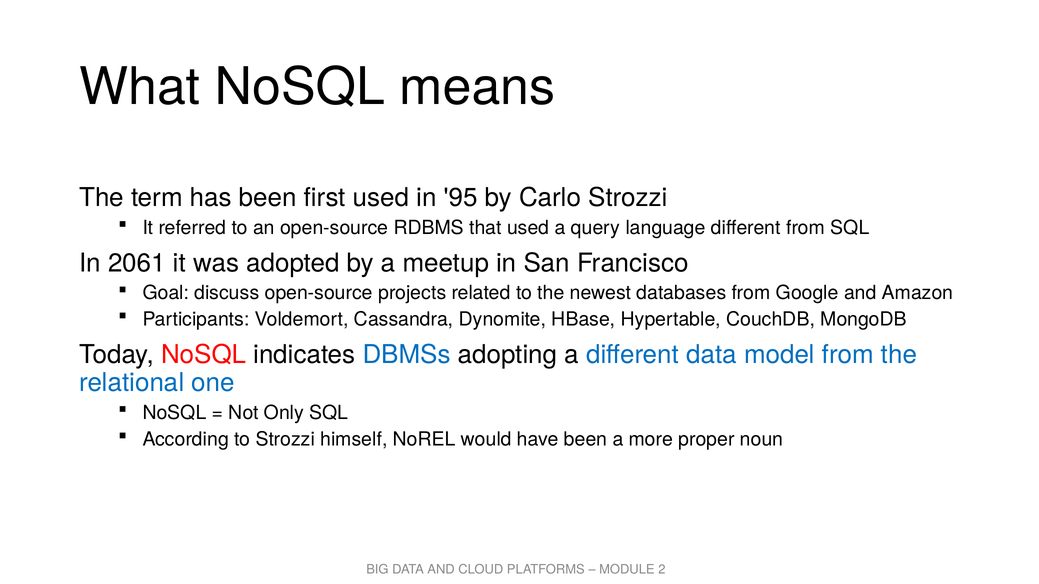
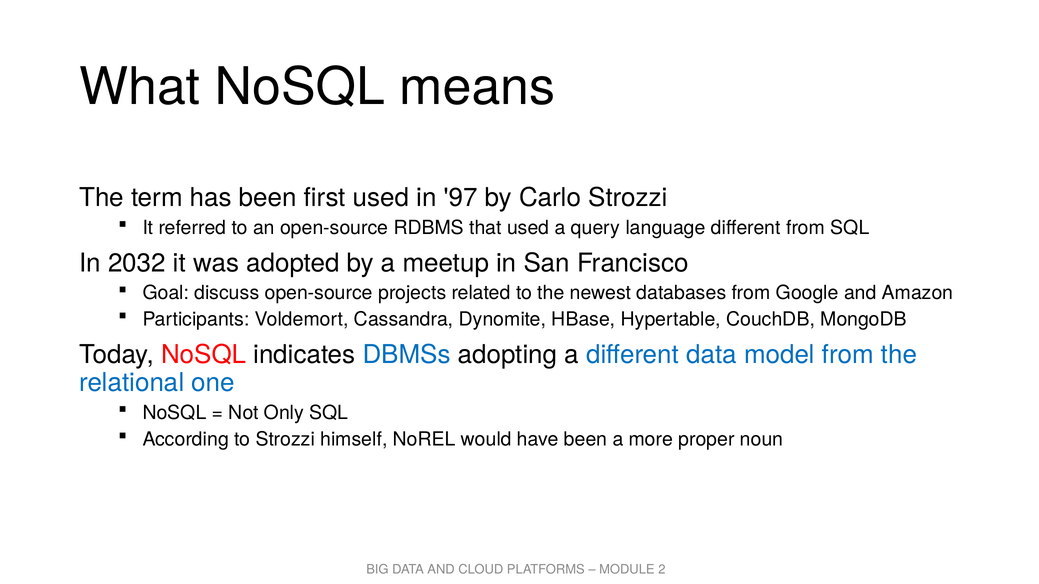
95: 95 -> 97 (461, 198)
2061: 2061 -> 2032 (137, 263)
